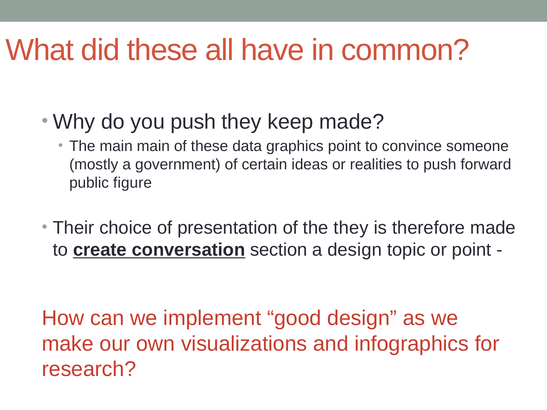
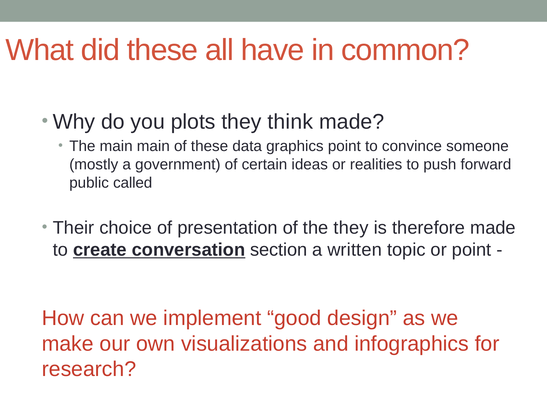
you push: push -> plots (193, 122)
keep: keep -> think (290, 122)
figure: figure -> called (133, 183)
a design: design -> written (355, 250)
